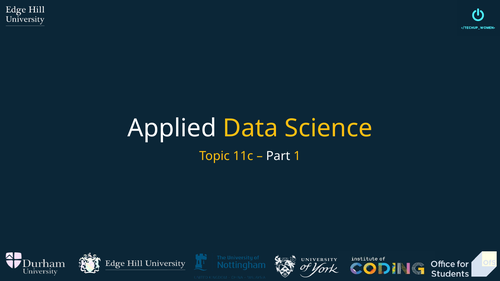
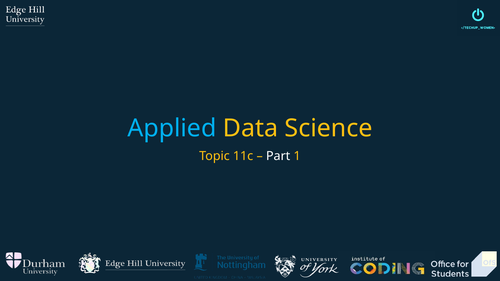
Applied colour: white -> light blue (172, 128)
